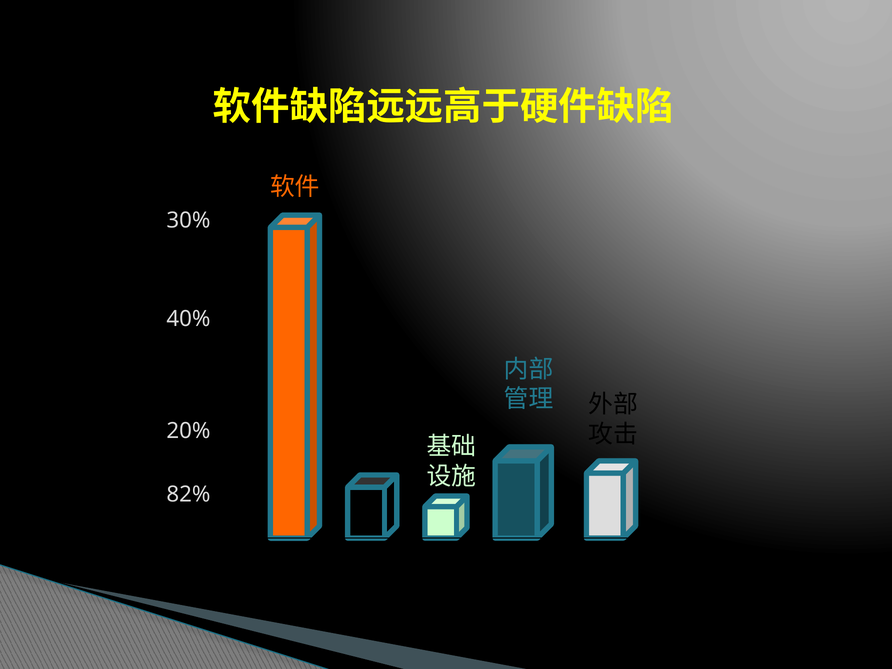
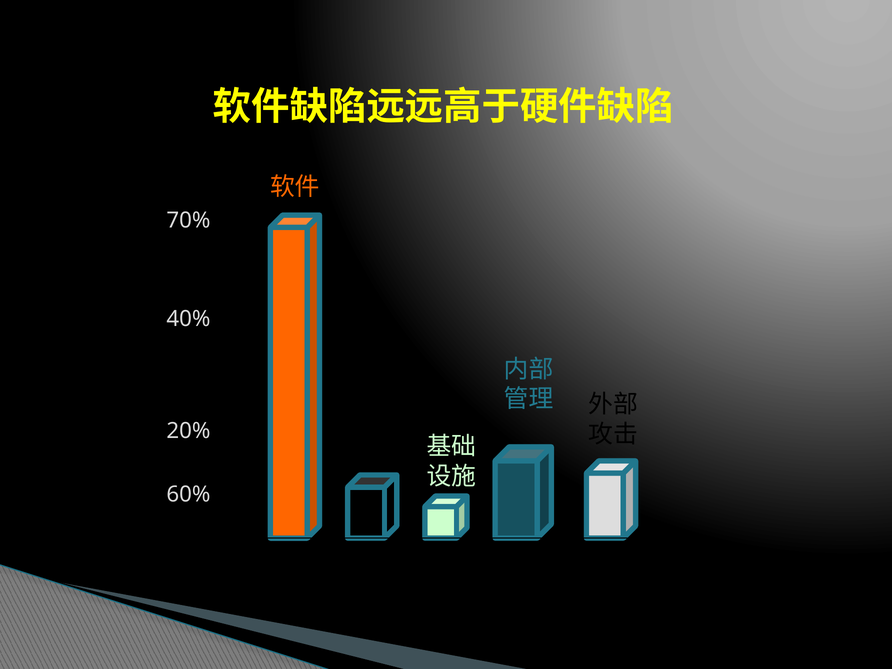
30%: 30% -> 70% (188, 220)
82%: 82% -> 60% (188, 494)
